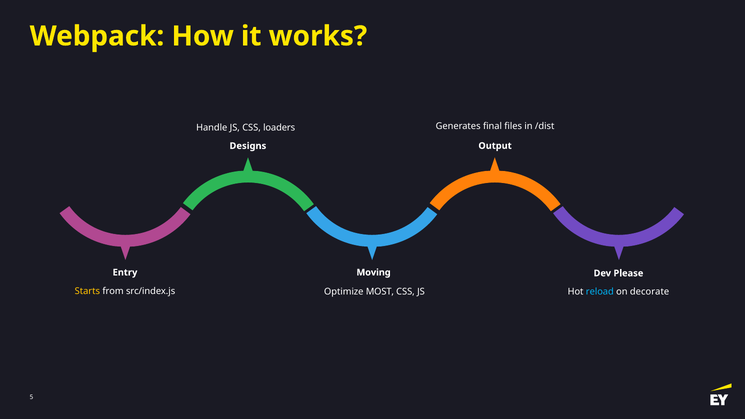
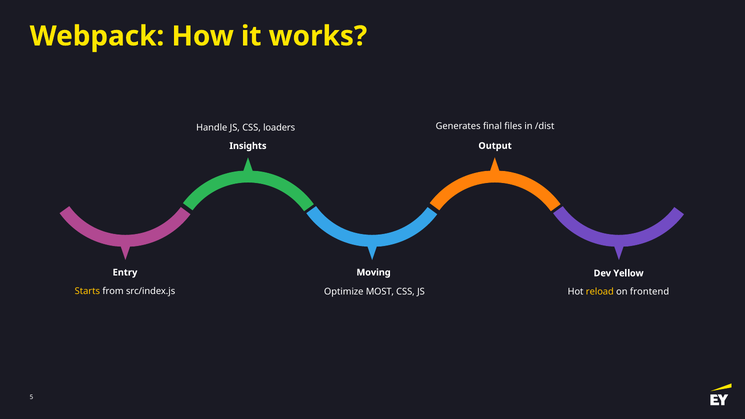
Designs: Designs -> Insights (248, 146)
Please: Please -> Yellow (628, 273)
reload colour: light blue -> yellow (600, 292)
decorate: decorate -> frontend (650, 292)
